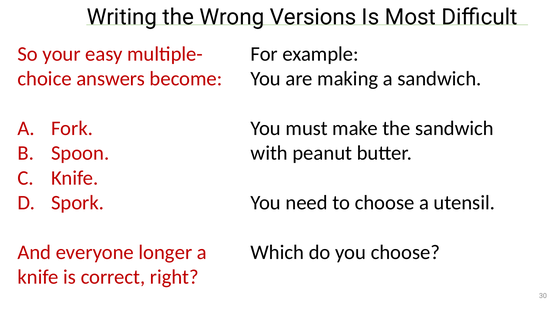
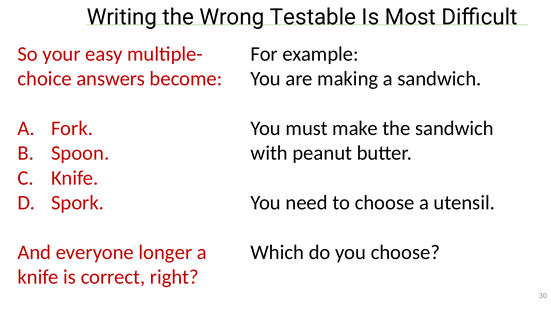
Versions: Versions -> Testable (313, 17)
